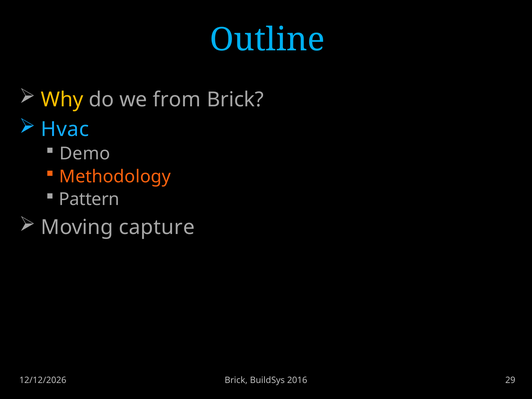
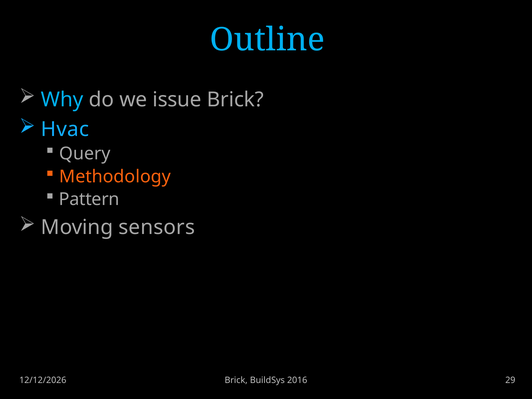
Why colour: yellow -> light blue (62, 100)
from: from -> issue (177, 100)
Demo: Demo -> Query (85, 154)
capture: capture -> sensors (157, 227)
